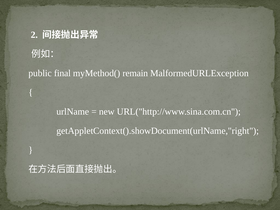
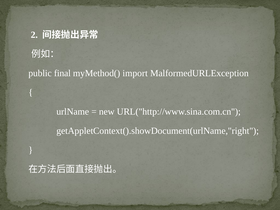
remain: remain -> import (135, 73)
